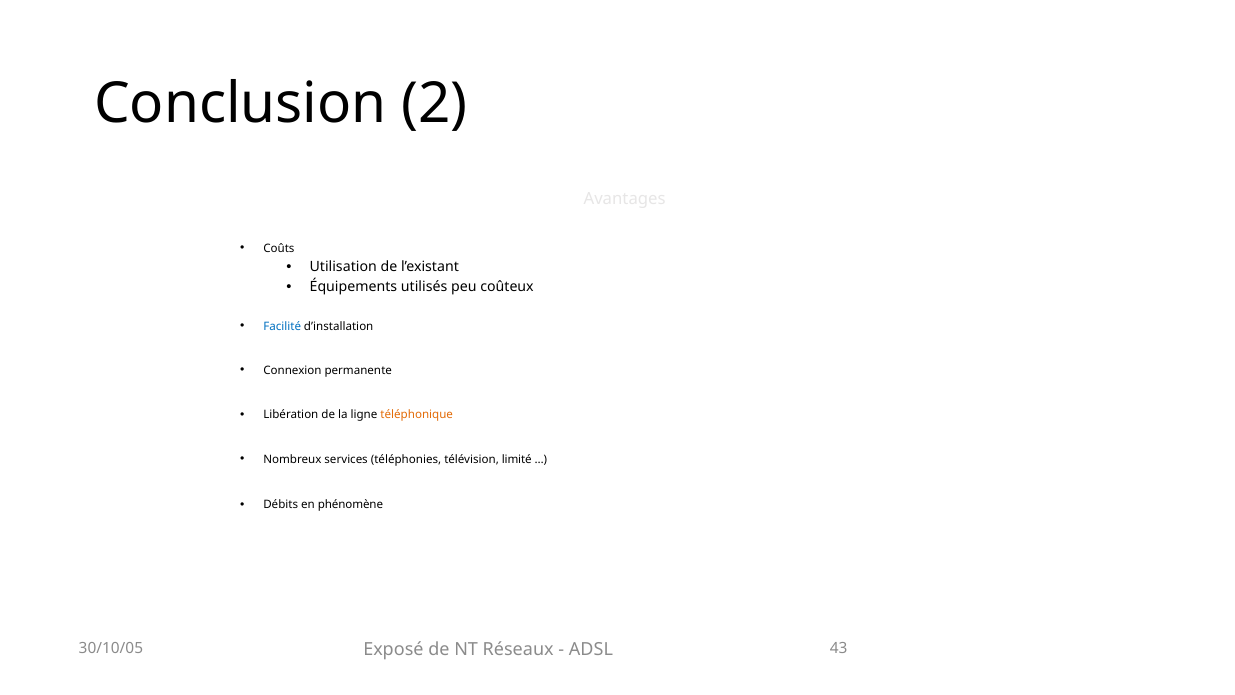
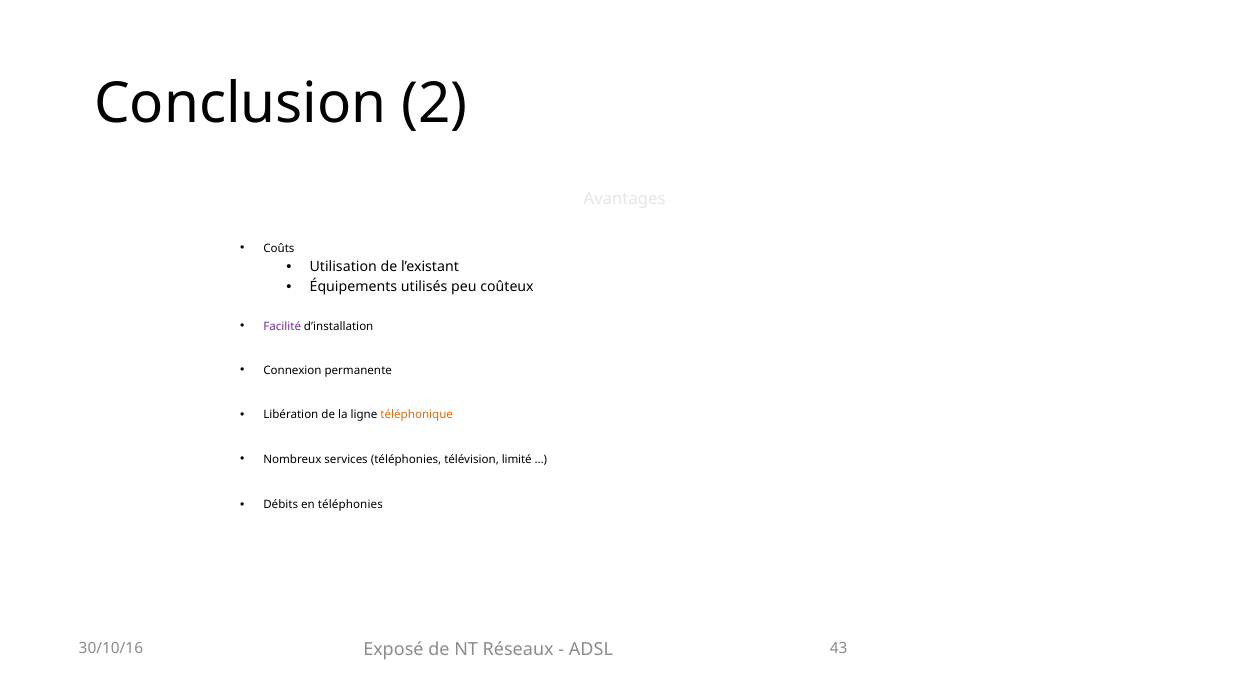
Facilité colour: blue -> purple (282, 326)
en phénomène: phénomène -> téléphonies (350, 505)
30/10/05: 30/10/05 -> 30/10/16 (111, 648)
